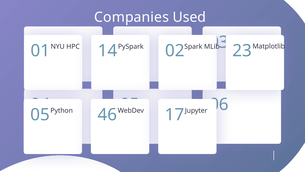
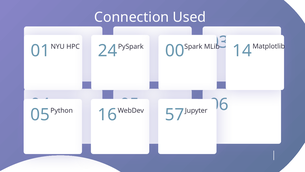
Companies: Companies -> Connection (132, 17)
14: 14 -> 24 (108, 51)
02: 02 -> 00 (175, 51)
23: 23 -> 14 (242, 51)
46: 46 -> 16 (107, 114)
17: 17 -> 57 (175, 114)
